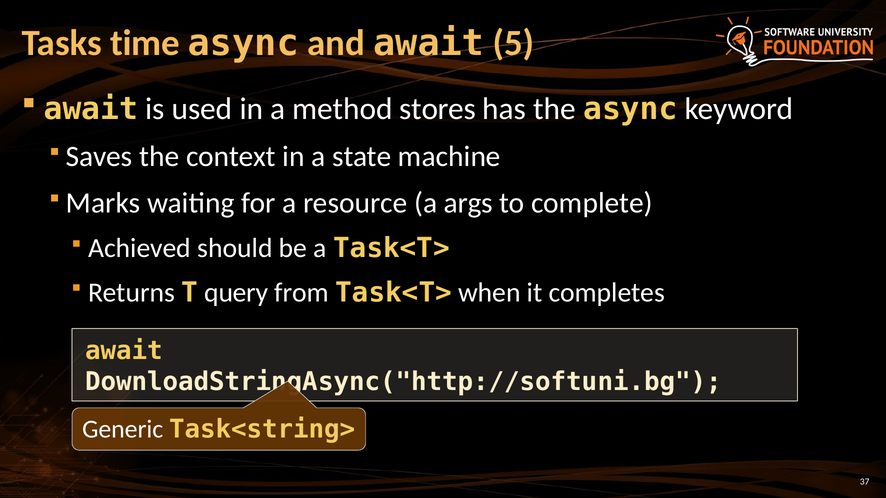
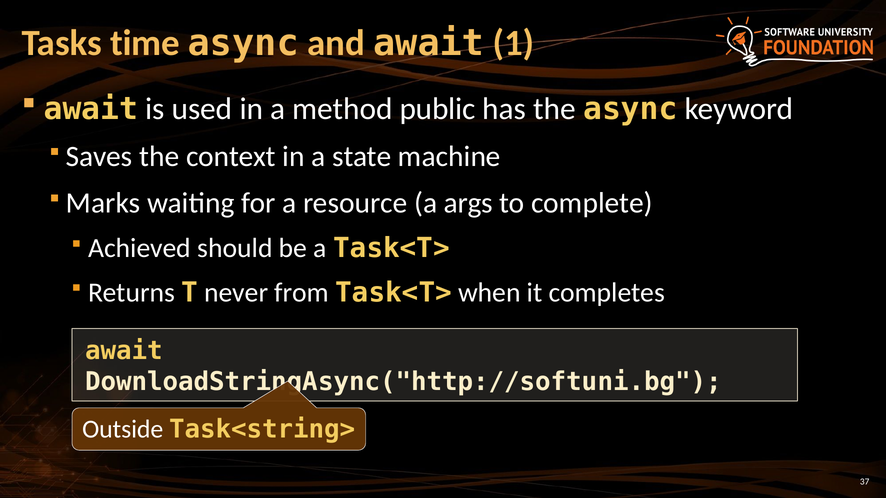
5: 5 -> 1 (513, 43)
stores: stores -> public (438, 109)
query: query -> never (236, 293)
Generic: Generic -> Outside (123, 430)
